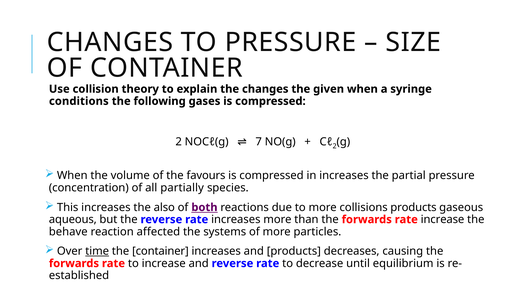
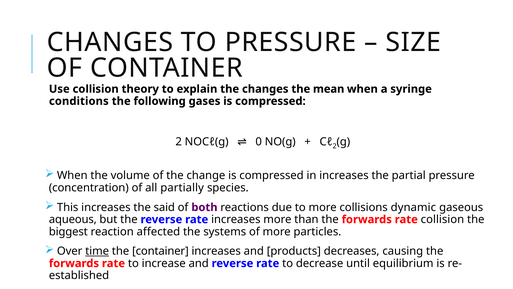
given: given -> mean (329, 89)
7: 7 -> 0 (259, 142)
favours: favours -> change (206, 175)
also: also -> said (164, 207)
both underline: present -> none (204, 207)
collisions products: products -> dynamic (413, 207)
rate increase: increase -> collision (442, 219)
behave: behave -> biggest (68, 231)
